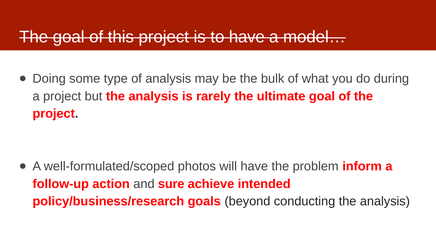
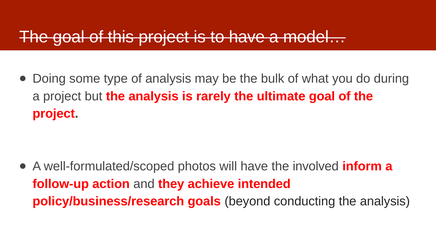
problem: problem -> involved (316, 166)
sure: sure -> they (171, 184)
